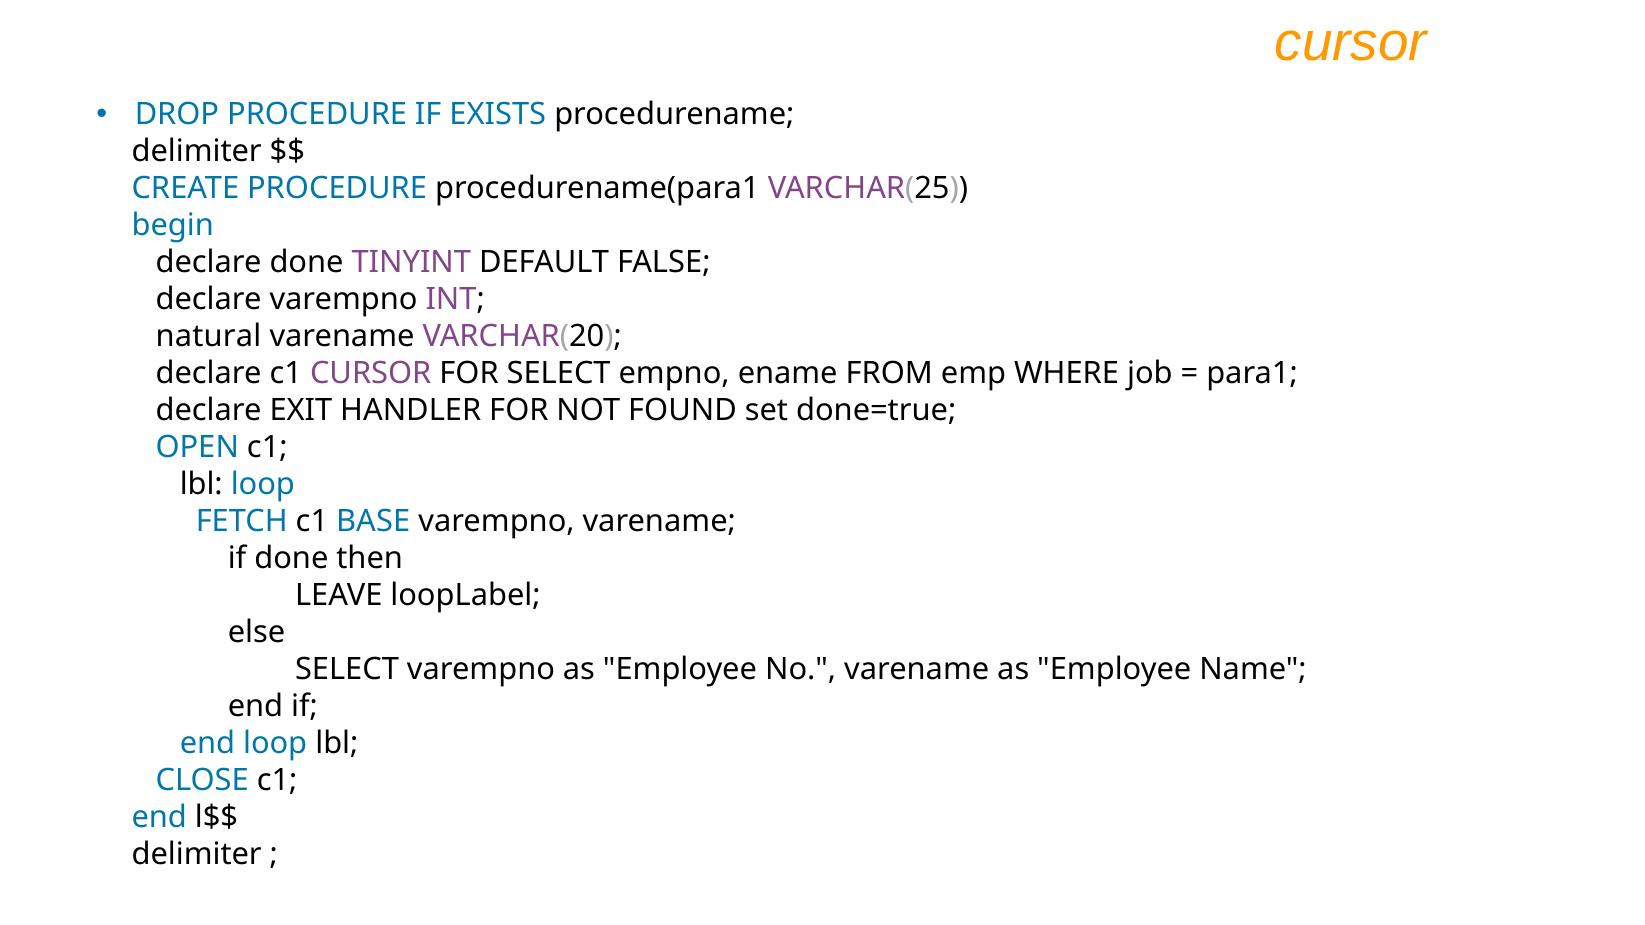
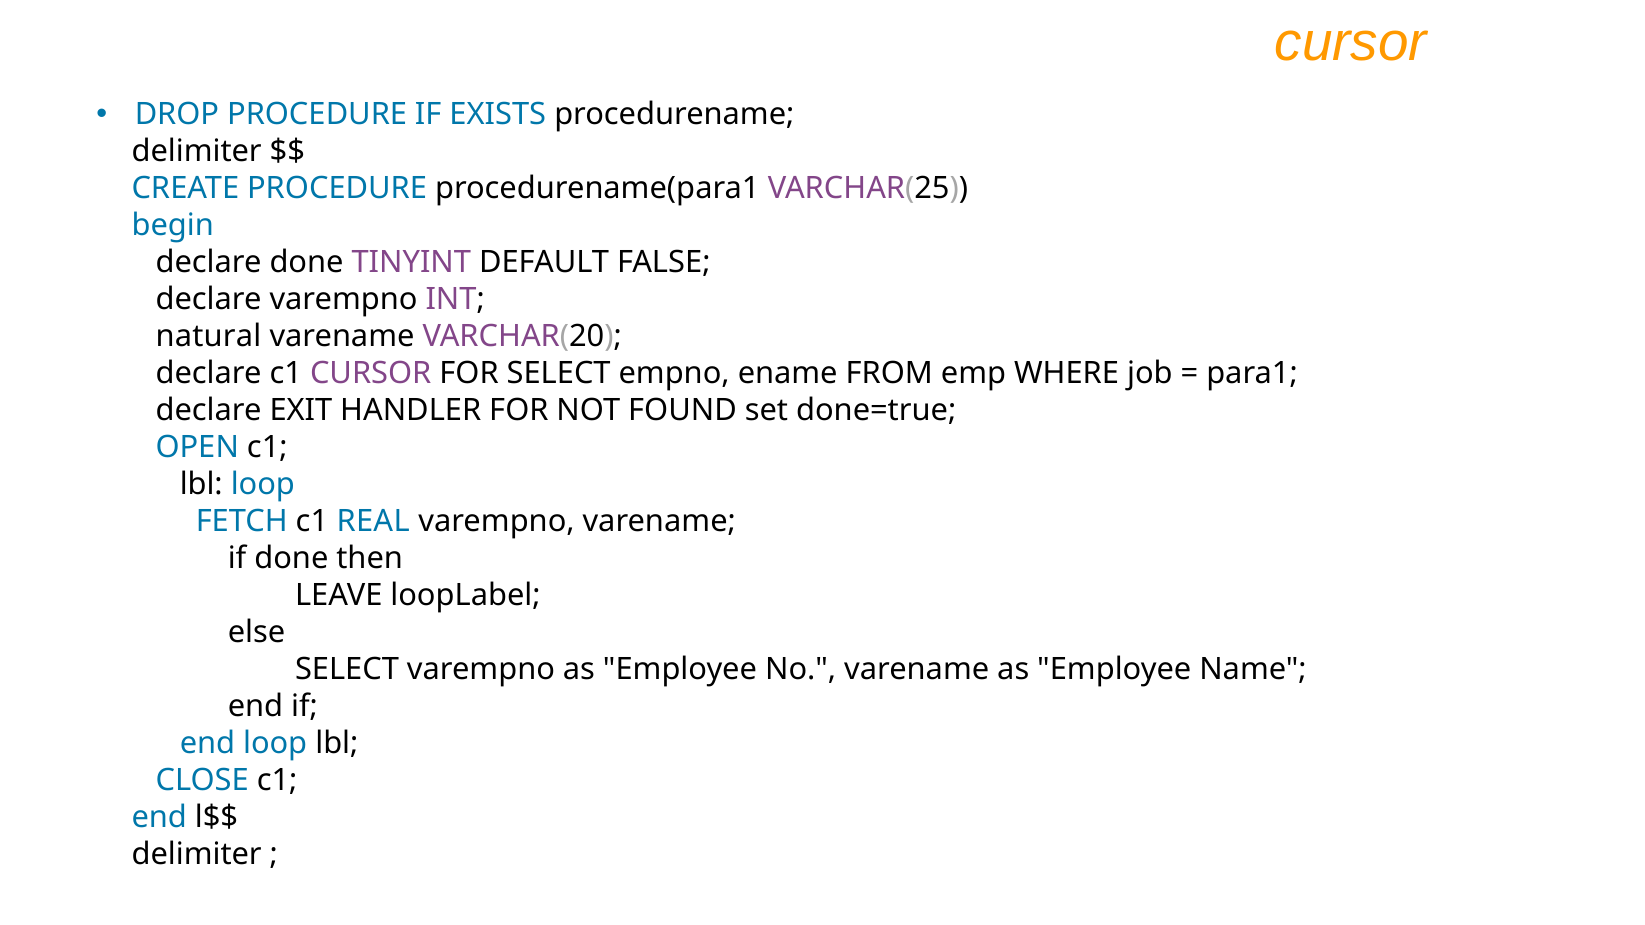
BASE: BASE -> REAL (373, 522)
